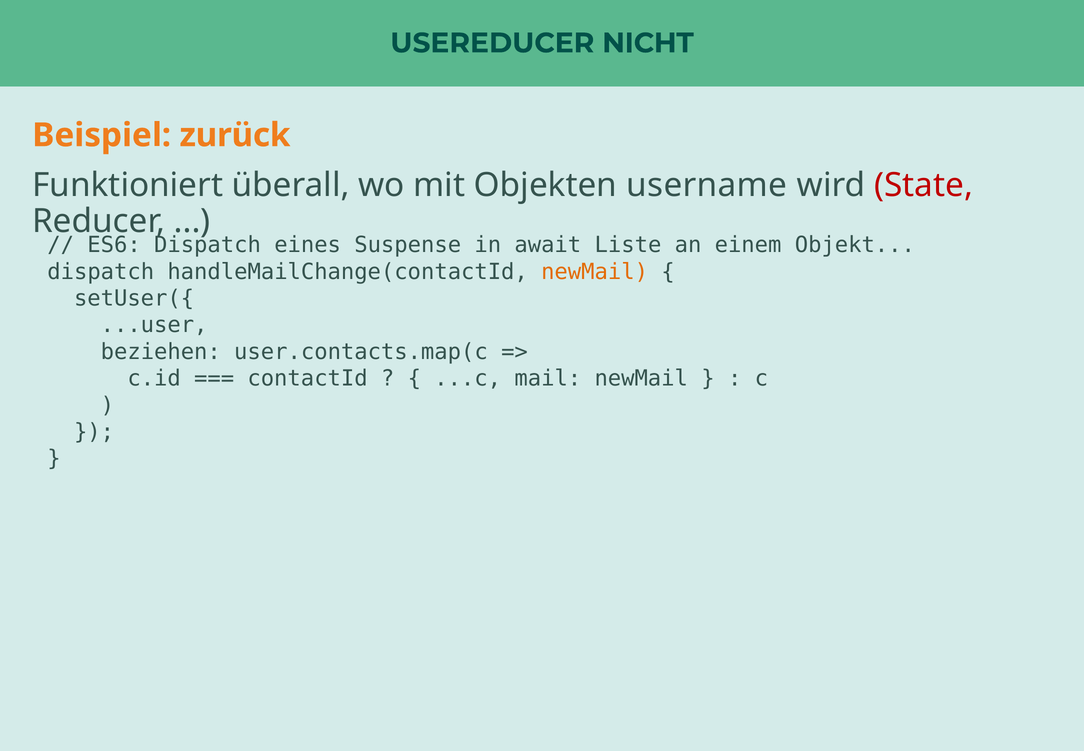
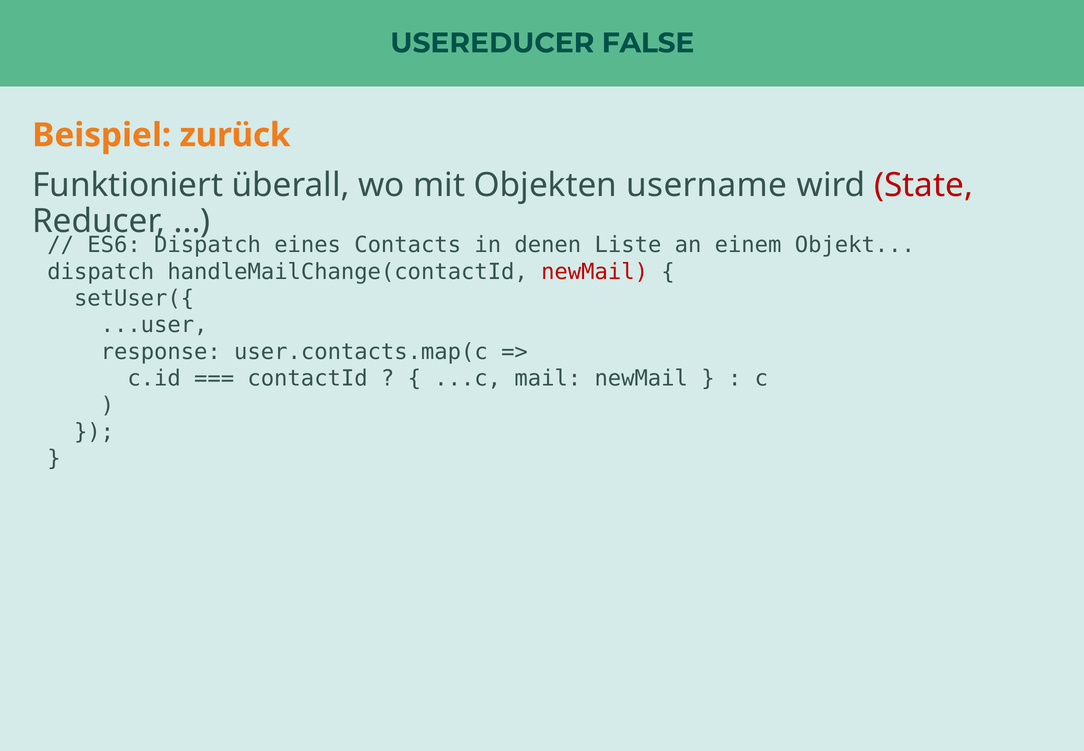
NICHT: NICHT -> FALSE (648, 43)
Suspense: Suspense -> Contacts (408, 245)
await: await -> denen (548, 245)
newMail colour: orange -> red (595, 272)
beziehen: beziehen -> response (161, 352)
